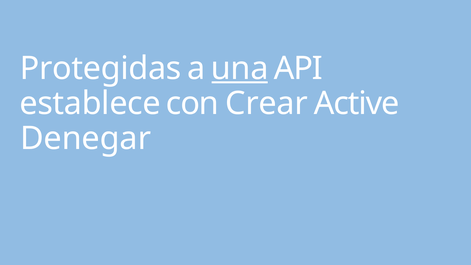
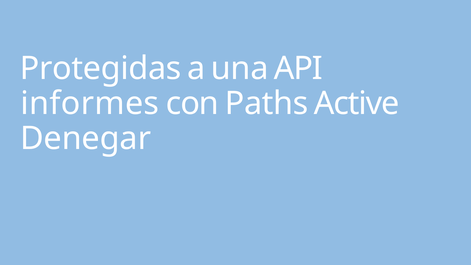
una underline: present -> none (240, 68)
establece: establece -> informes (90, 103)
Crear: Crear -> Paths (267, 103)
